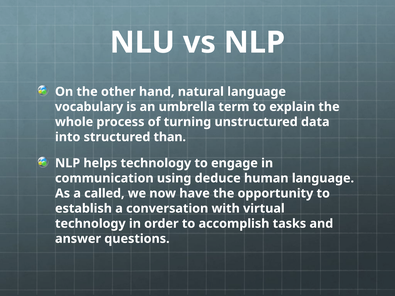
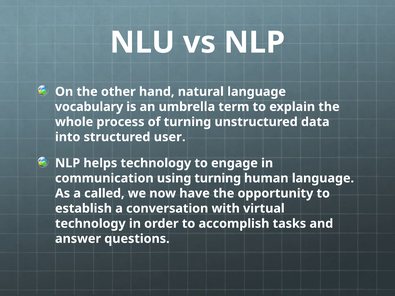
than: than -> user (170, 137)
using deduce: deduce -> turning (218, 178)
